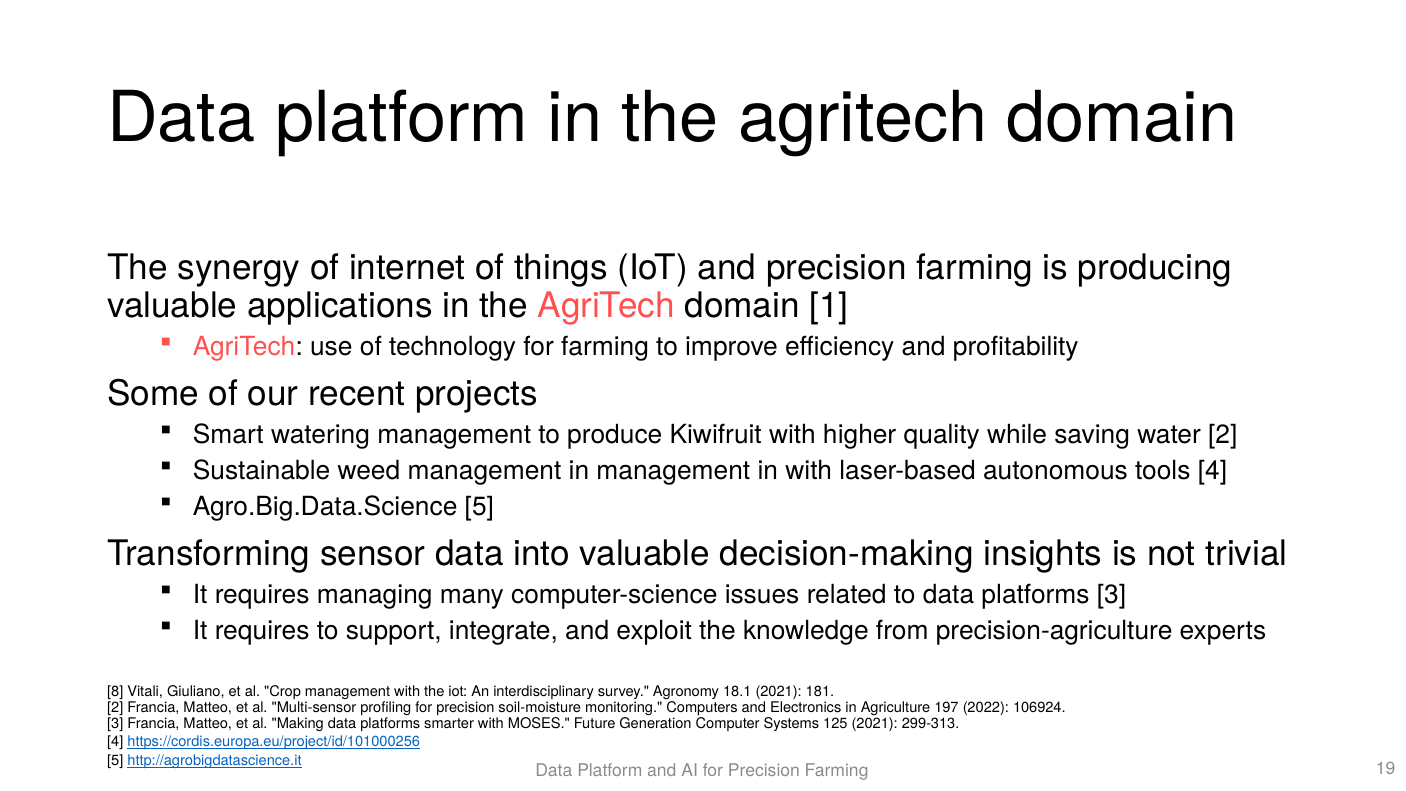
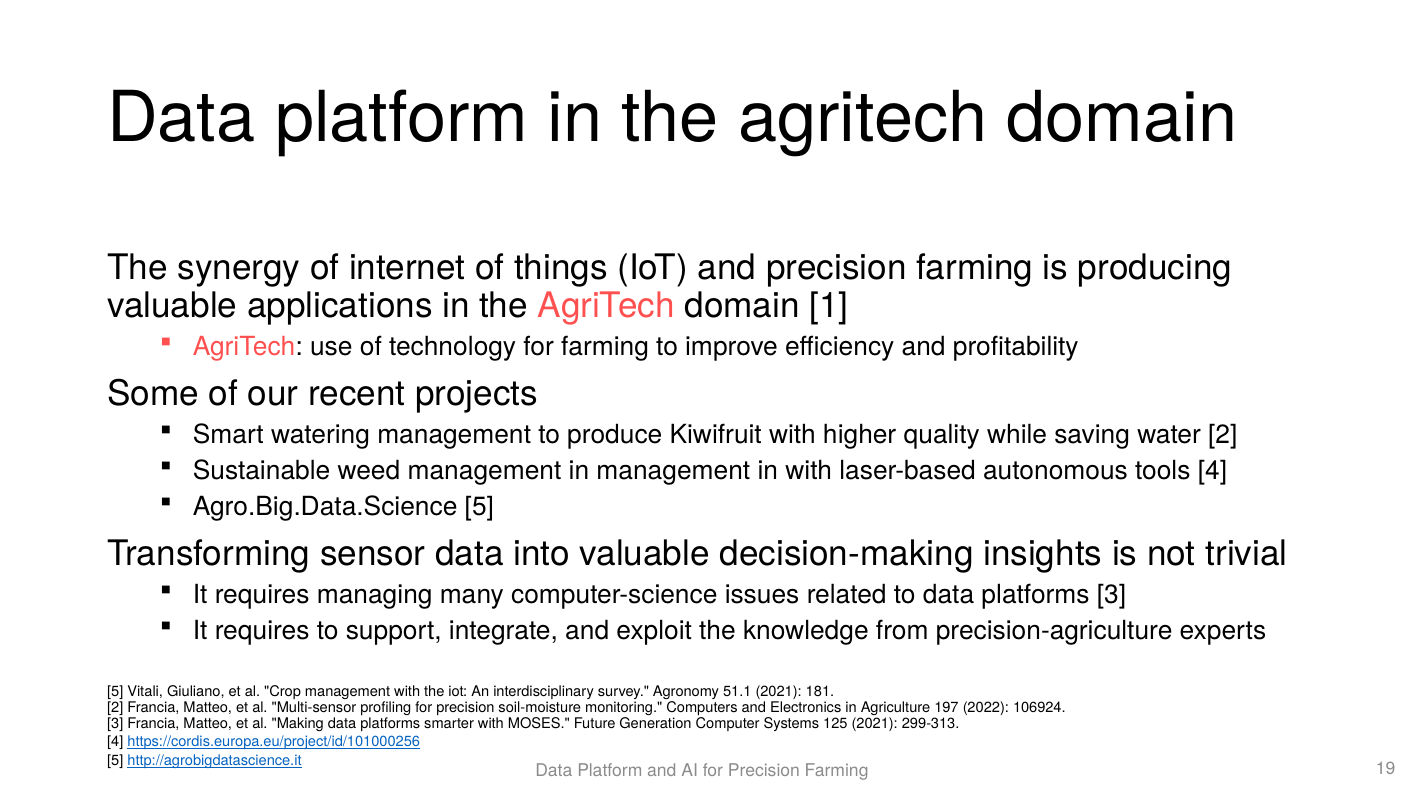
8: 8 -> 5 (115, 692)
18.1: 18.1 -> 51.1 (737, 692)
